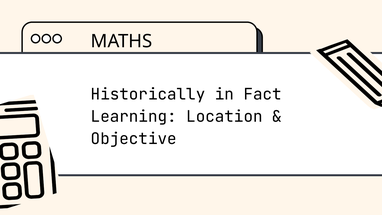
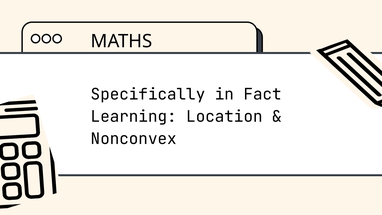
Historically: Historically -> Specifically (148, 94)
Objective: Objective -> Nonconvex (134, 139)
